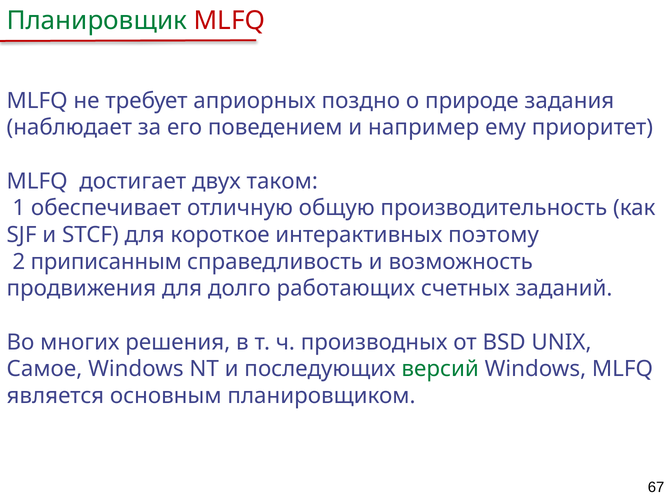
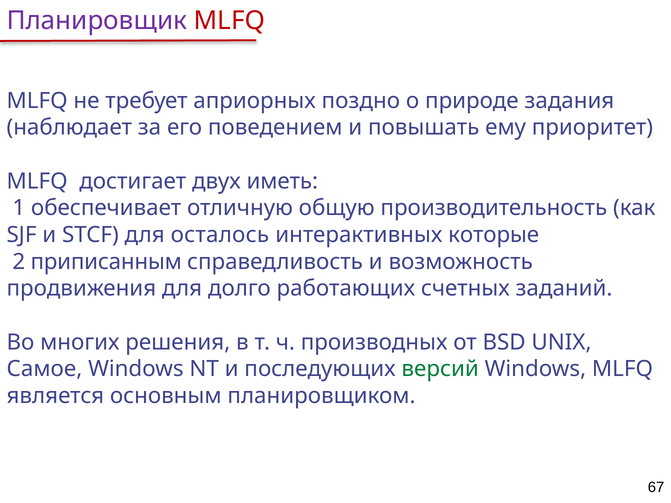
Планировщик colour: green -> purple (97, 21)
например: например -> повышать (424, 128)
таком: таком -> иметь (282, 181)
короткое: короткое -> осталось (220, 235)
поэтому: поэтому -> которые (494, 235)
